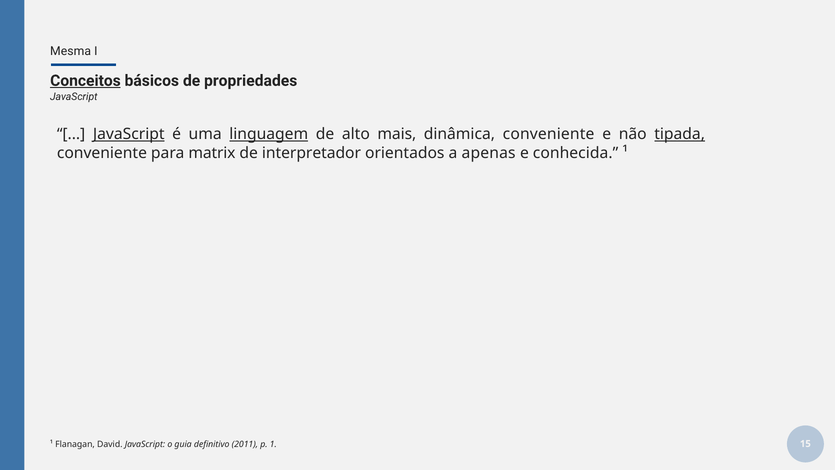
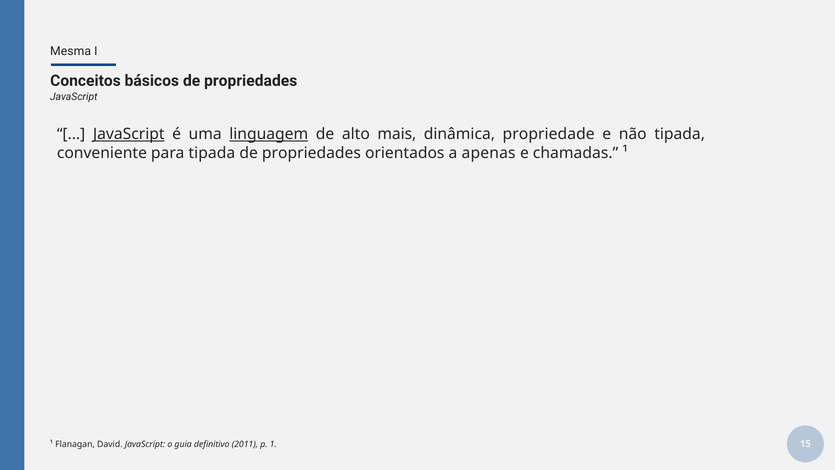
Conceitos underline: present -> none (85, 81)
dinâmica conveniente: conveniente -> propriedade (549, 134)
tipada underline: present -> none (680, 134)
para matrix: matrix -> tipada (212, 153)
interpretador: interpretador -> propriedades (311, 153)
conhecida: conhecida -> chamadas (576, 153)
